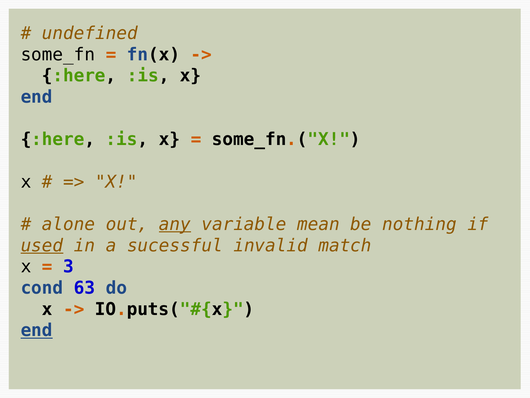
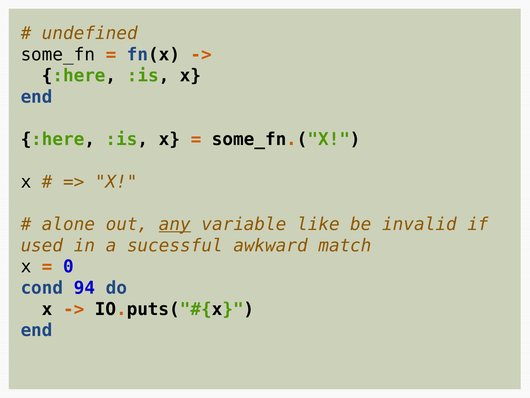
mean: mean -> like (318, 224)
nothing: nothing -> invalid (419, 224)
used underline: present -> none (42, 245)
invalid: invalid -> awkward (271, 245)
3: 3 -> 0 (68, 266)
63: 63 -> 94 (84, 288)
end underline: present -> none (37, 330)
